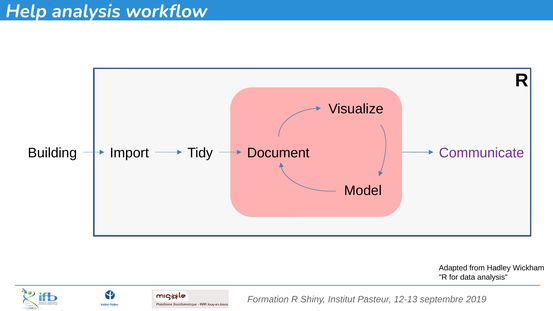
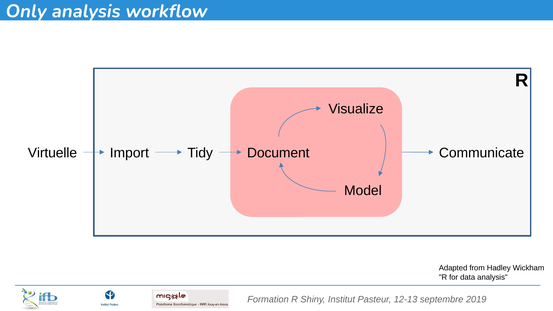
Help: Help -> Only (26, 11)
Building: Building -> Virtuelle (52, 153)
Communicate colour: purple -> black (482, 153)
